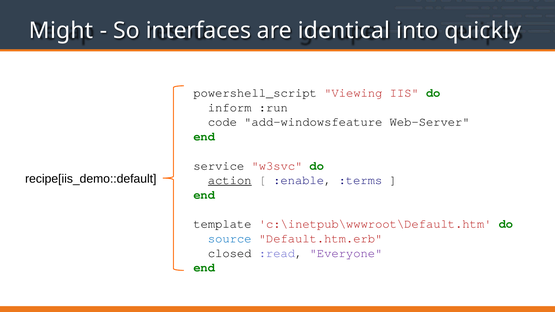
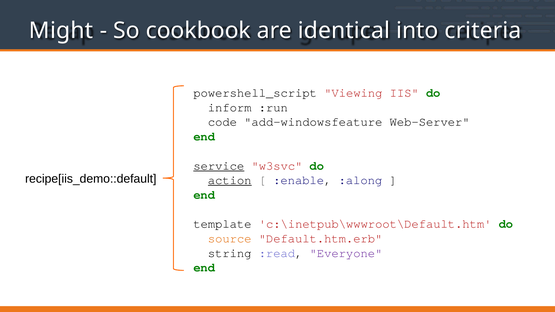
interfaces: interfaces -> cookbook (198, 31)
quickly: quickly -> criteria (483, 31)
service underline: none -> present (219, 166)
:terms: :terms -> :along (360, 180)
source colour: blue -> orange (230, 239)
closed: closed -> string (230, 253)
